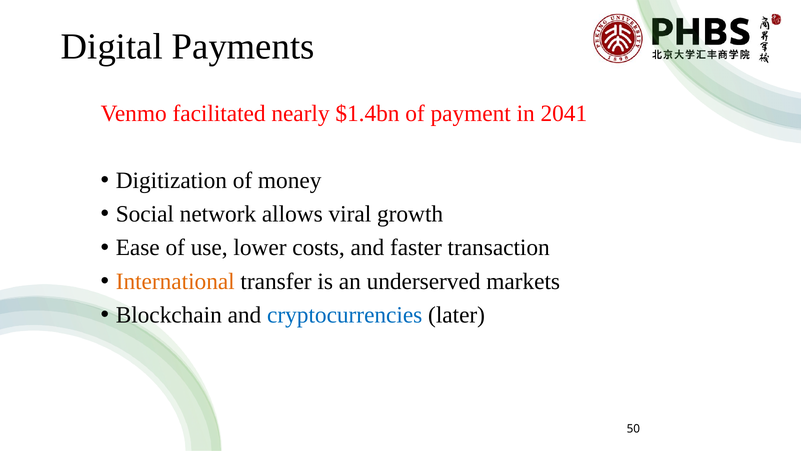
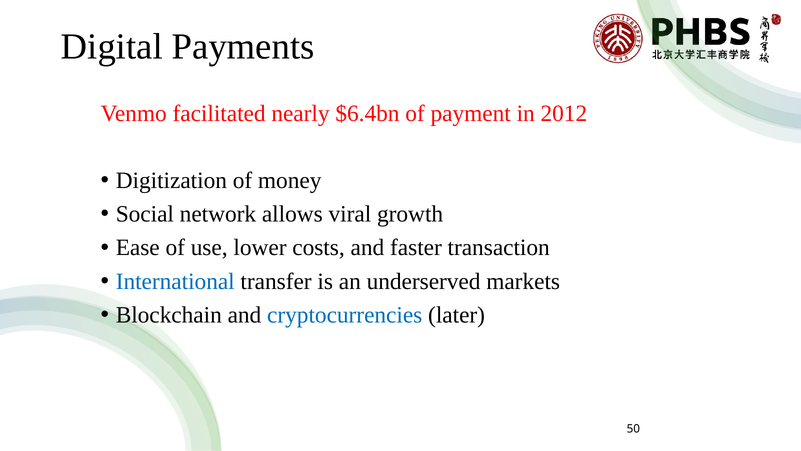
$1.4bn: $1.4bn -> $6.4bn (367, 113)
2041: 2041 -> 2012 (564, 113)
International colour: orange -> blue (175, 281)
